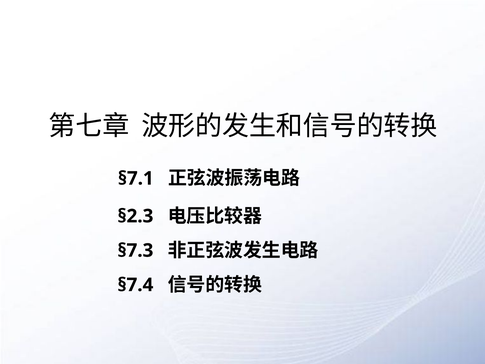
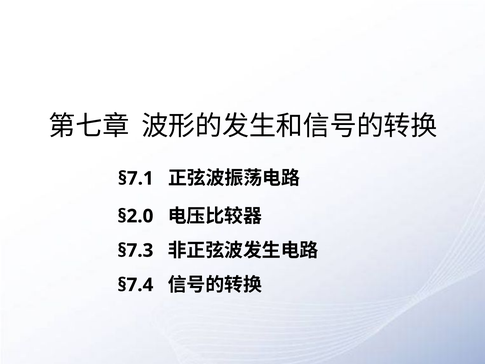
§2.3: §2.3 -> §2.0 (135, 216)
